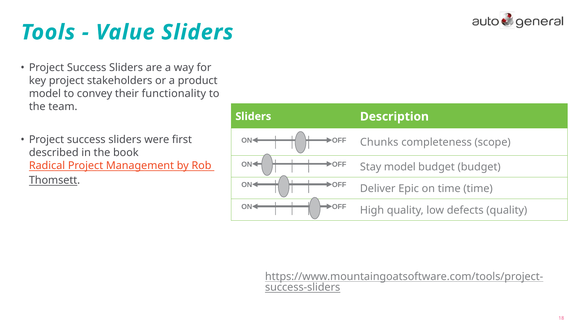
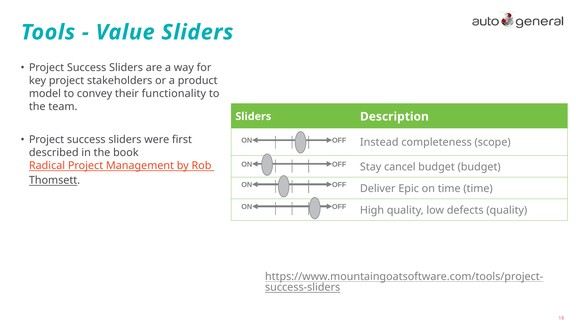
Chunks: Chunks -> Instead (379, 142)
Stay model: model -> cancel (400, 167)
